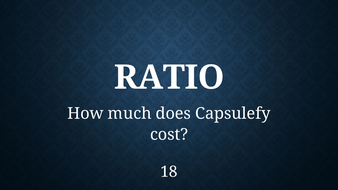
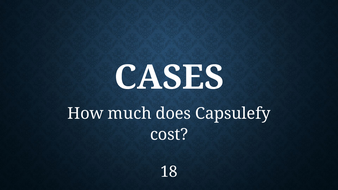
RATIO: RATIO -> CASES (169, 78)
